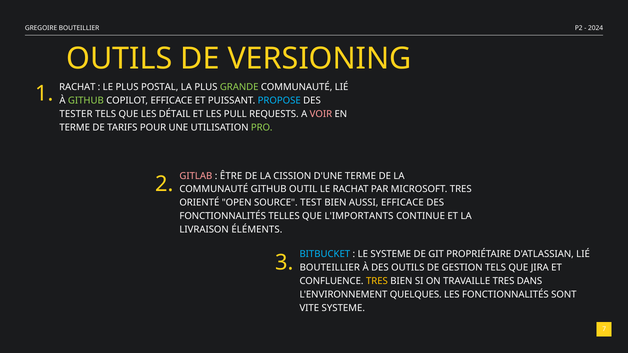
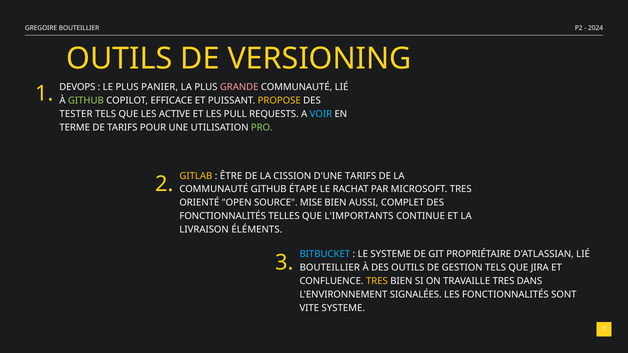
1 RACHAT: RACHAT -> DEVOPS (77, 87)
POSTAL: POSTAL -> PANIER (160, 87)
GRANDE colour: light green -> pink (239, 87)
PROPOSE colour: light blue -> yellow (279, 101)
DÉTAIL: DÉTAIL -> ACTIVE (175, 114)
VOIR colour: pink -> light blue (321, 114)
GITLAB colour: pink -> yellow (196, 176)
D'UNE TERME: TERME -> TARIFS (361, 176)
OUTIL: OUTIL -> ÉTAPE (303, 189)
TEST: TEST -> MISE (311, 203)
AUSSI EFFICACE: EFFICACE -> COMPLET (402, 203)
QUELQUES: QUELQUES -> SIGNALÉES (416, 295)
